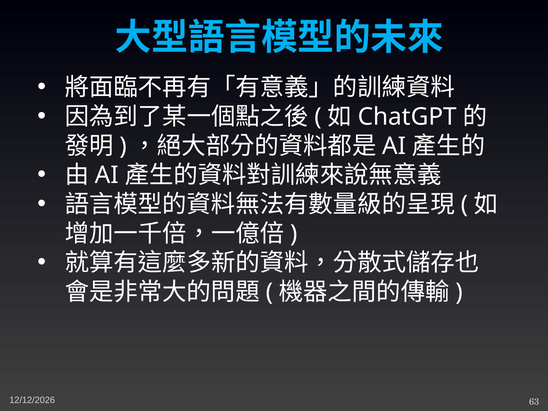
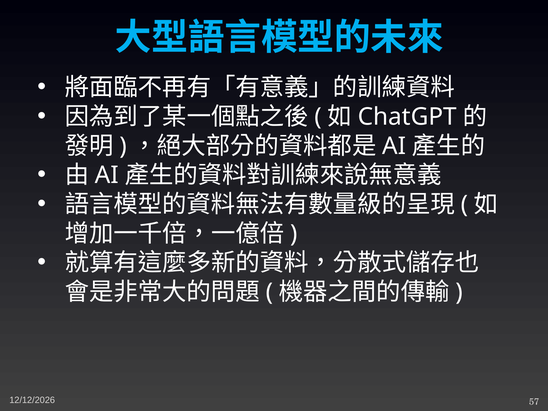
63: 63 -> 57 (534, 402)
